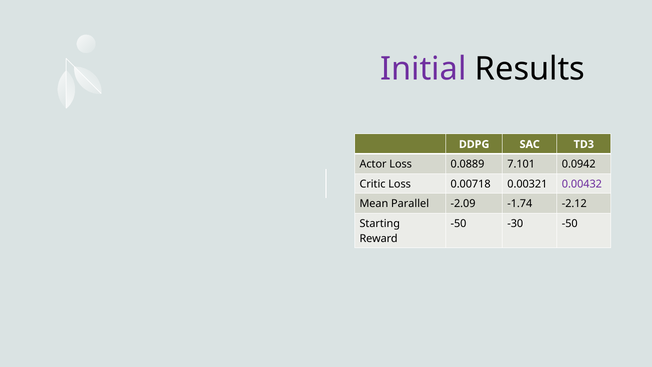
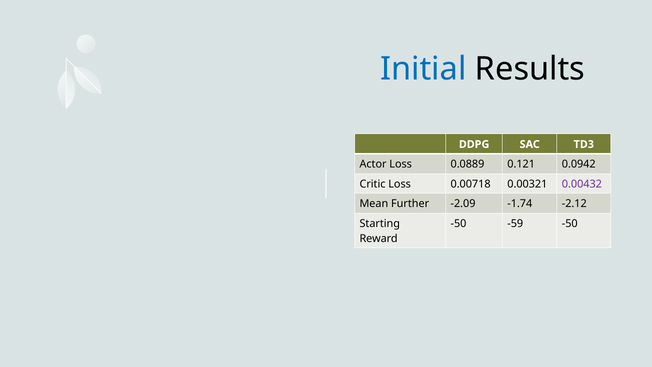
Initial colour: purple -> blue (423, 69)
7.101: 7.101 -> 0.121 (521, 164)
Parallel: Parallel -> Further (410, 204)
-30: -30 -> -59 (515, 224)
